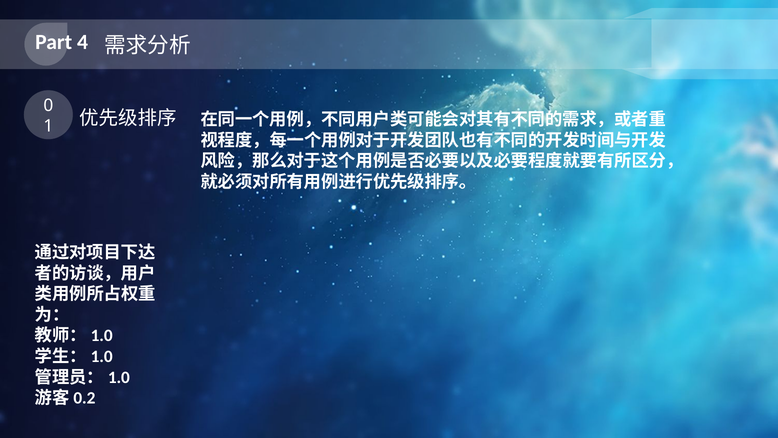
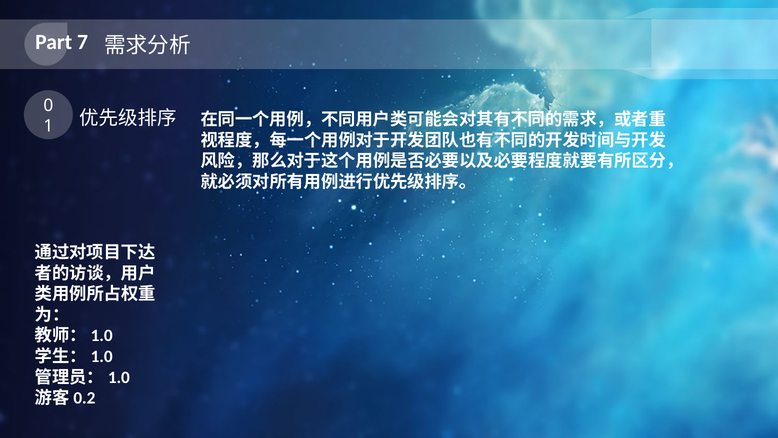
4: 4 -> 7 (83, 42)
